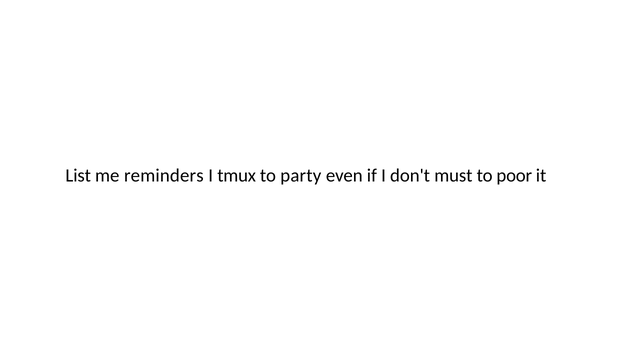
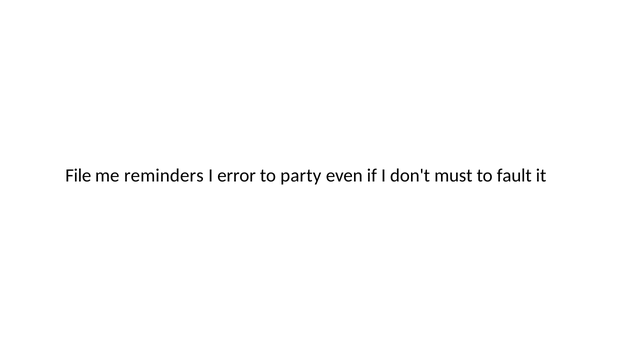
List: List -> File (78, 175)
tmux: tmux -> error (237, 175)
poor: poor -> fault (514, 175)
